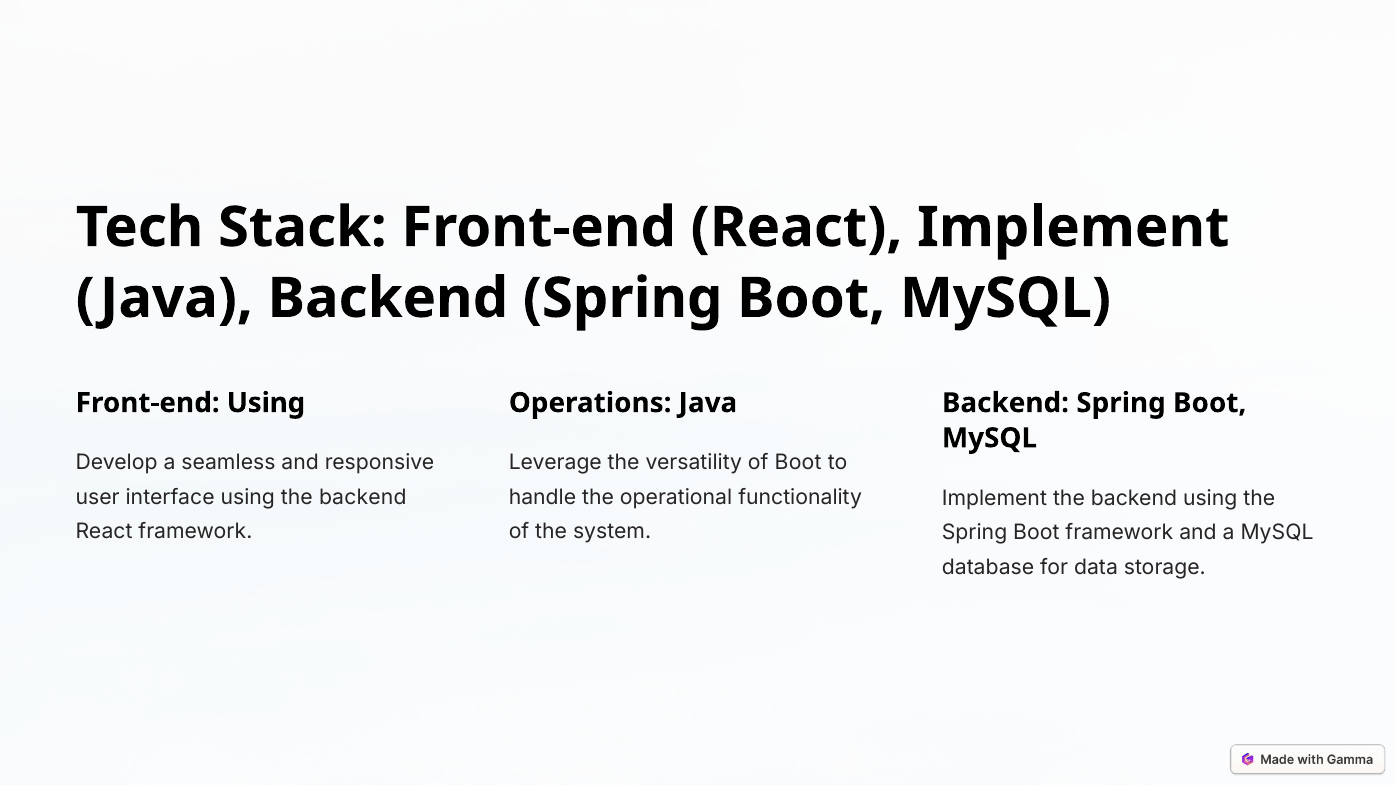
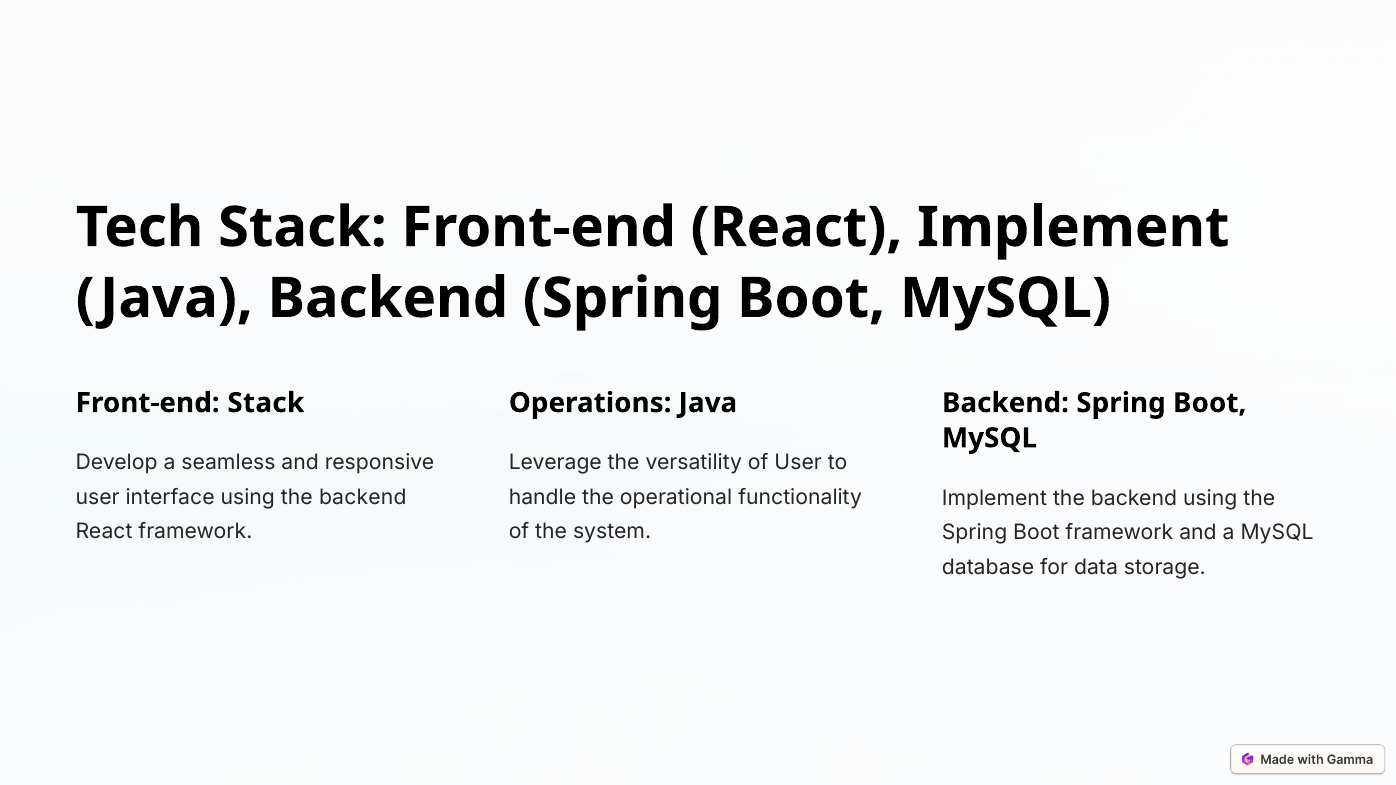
Front-end Using: Using -> Stack (266, 403)
of Boot: Boot -> User (798, 463)
